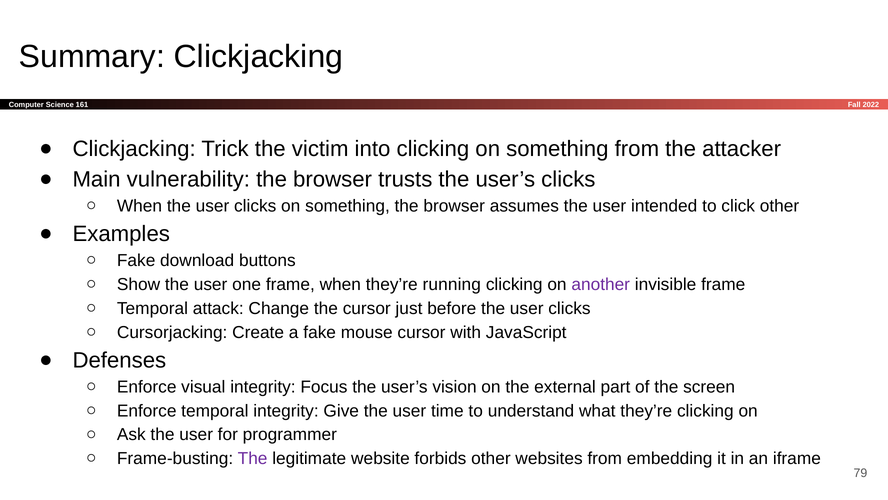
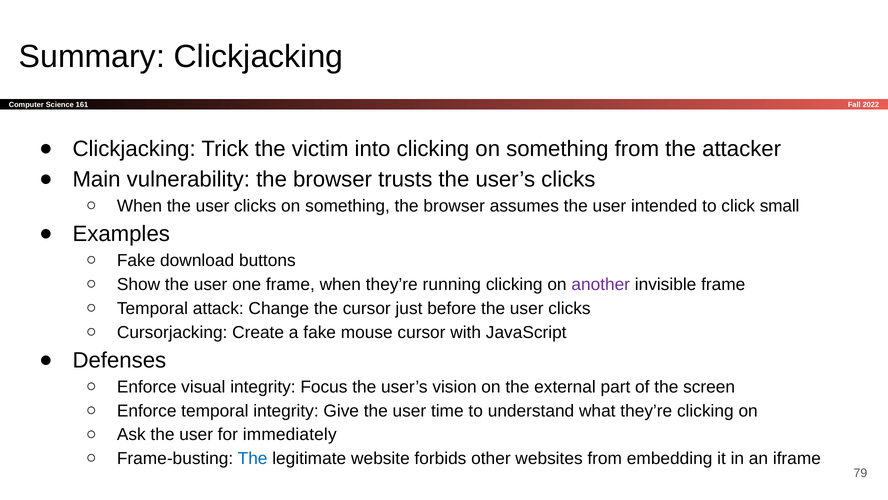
click other: other -> small (780, 206)
programmer: programmer -> immediately (290, 434)
The colour: purple -> blue (253, 458)
